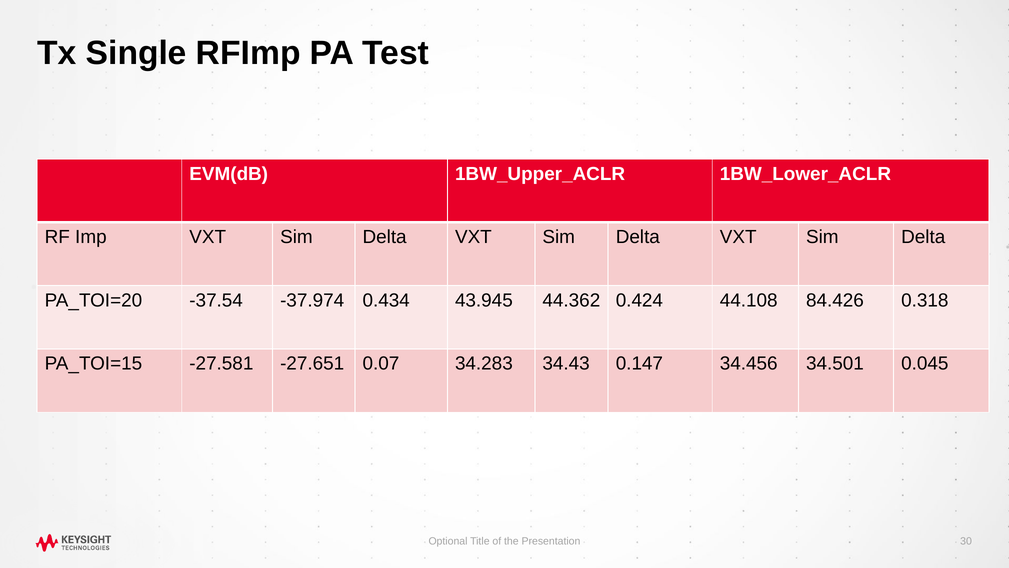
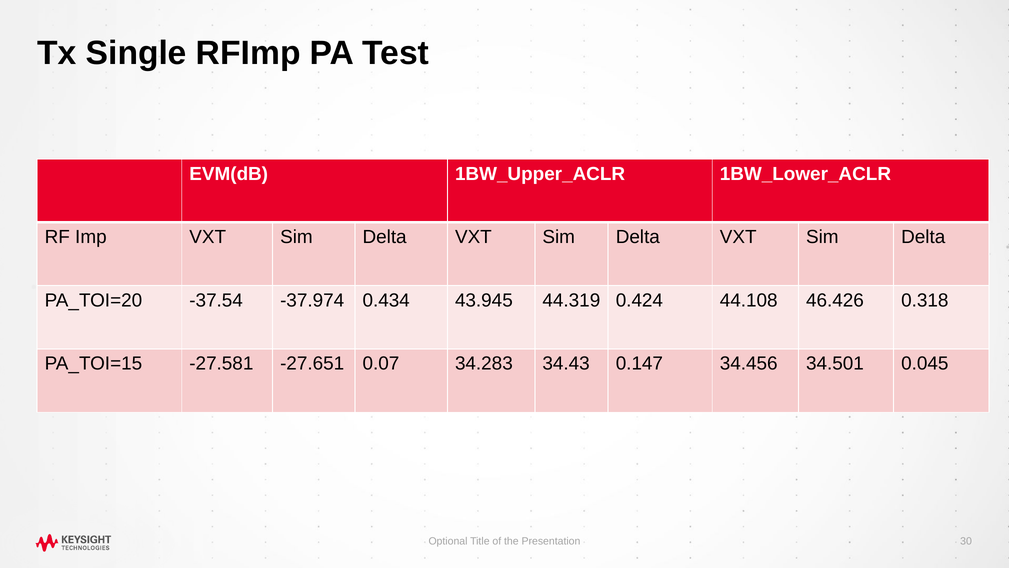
44.362: 44.362 -> 44.319 (571, 300)
84.426: 84.426 -> 46.426 (835, 300)
